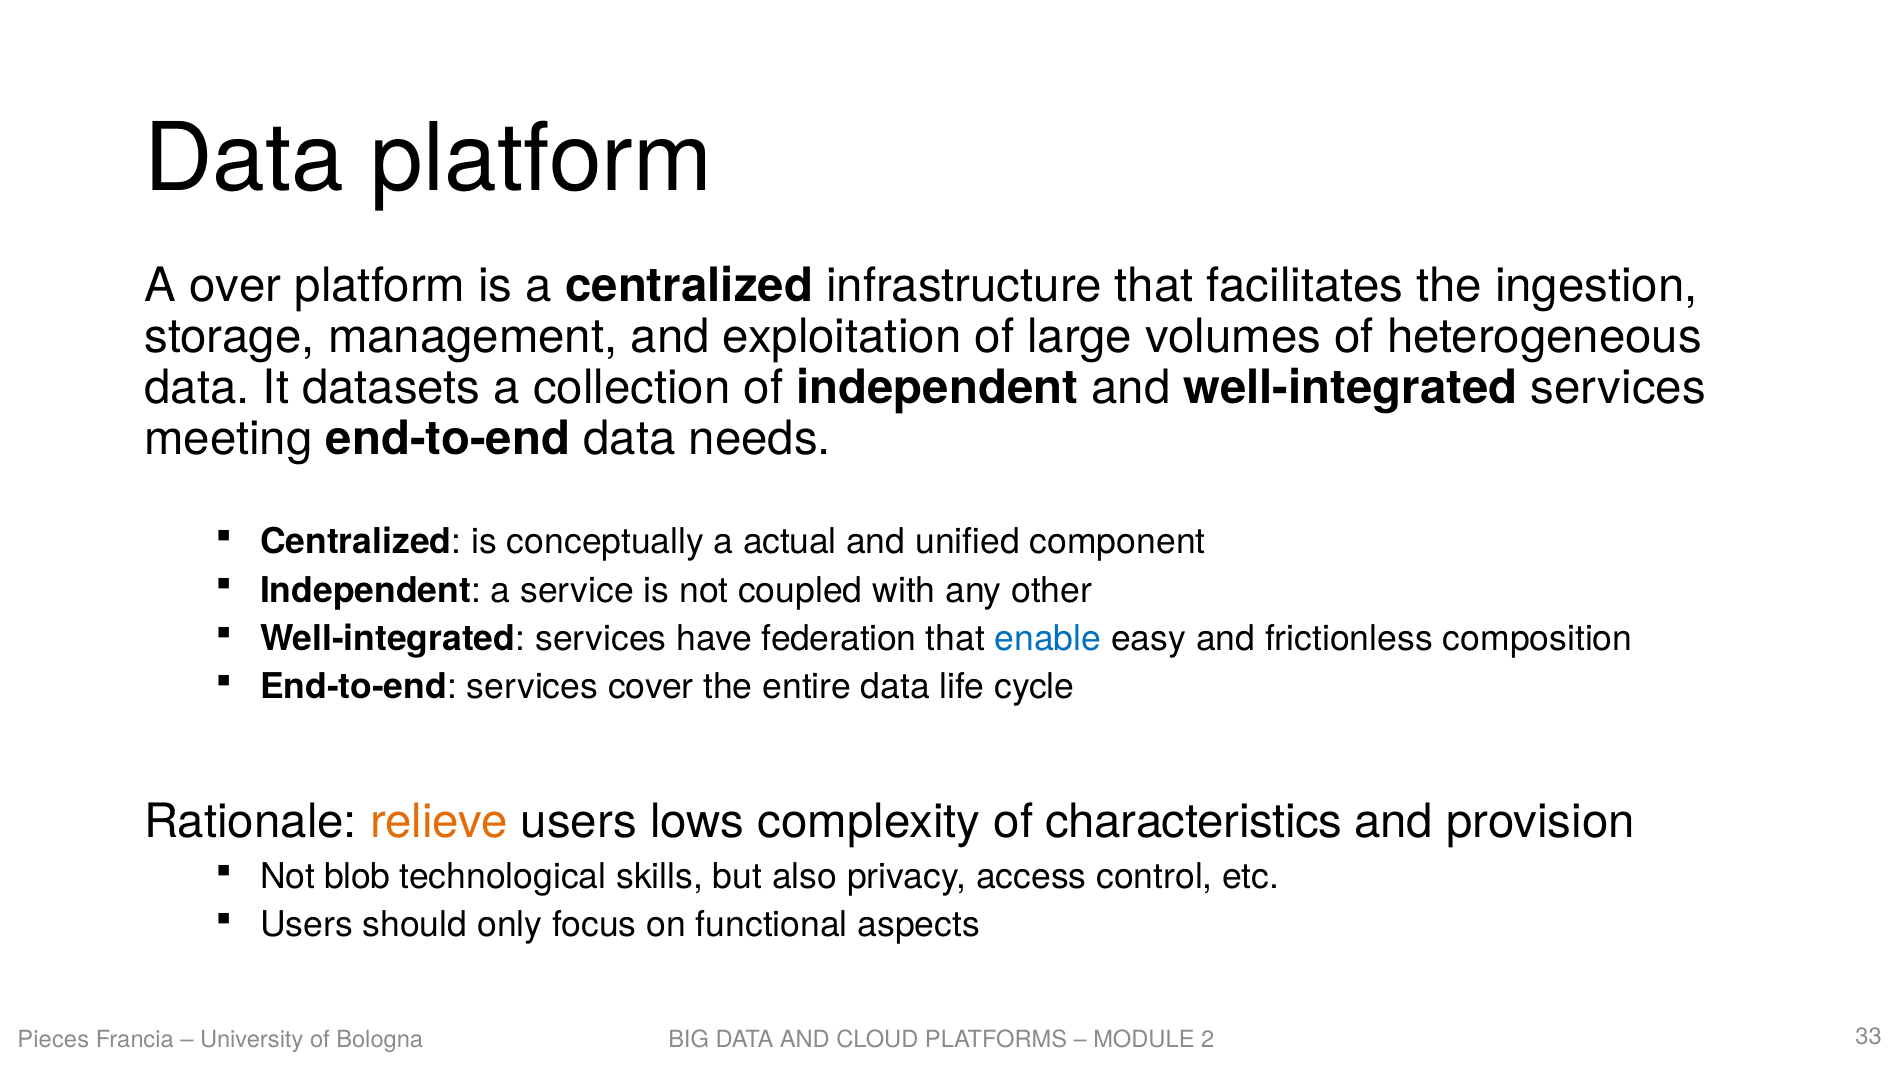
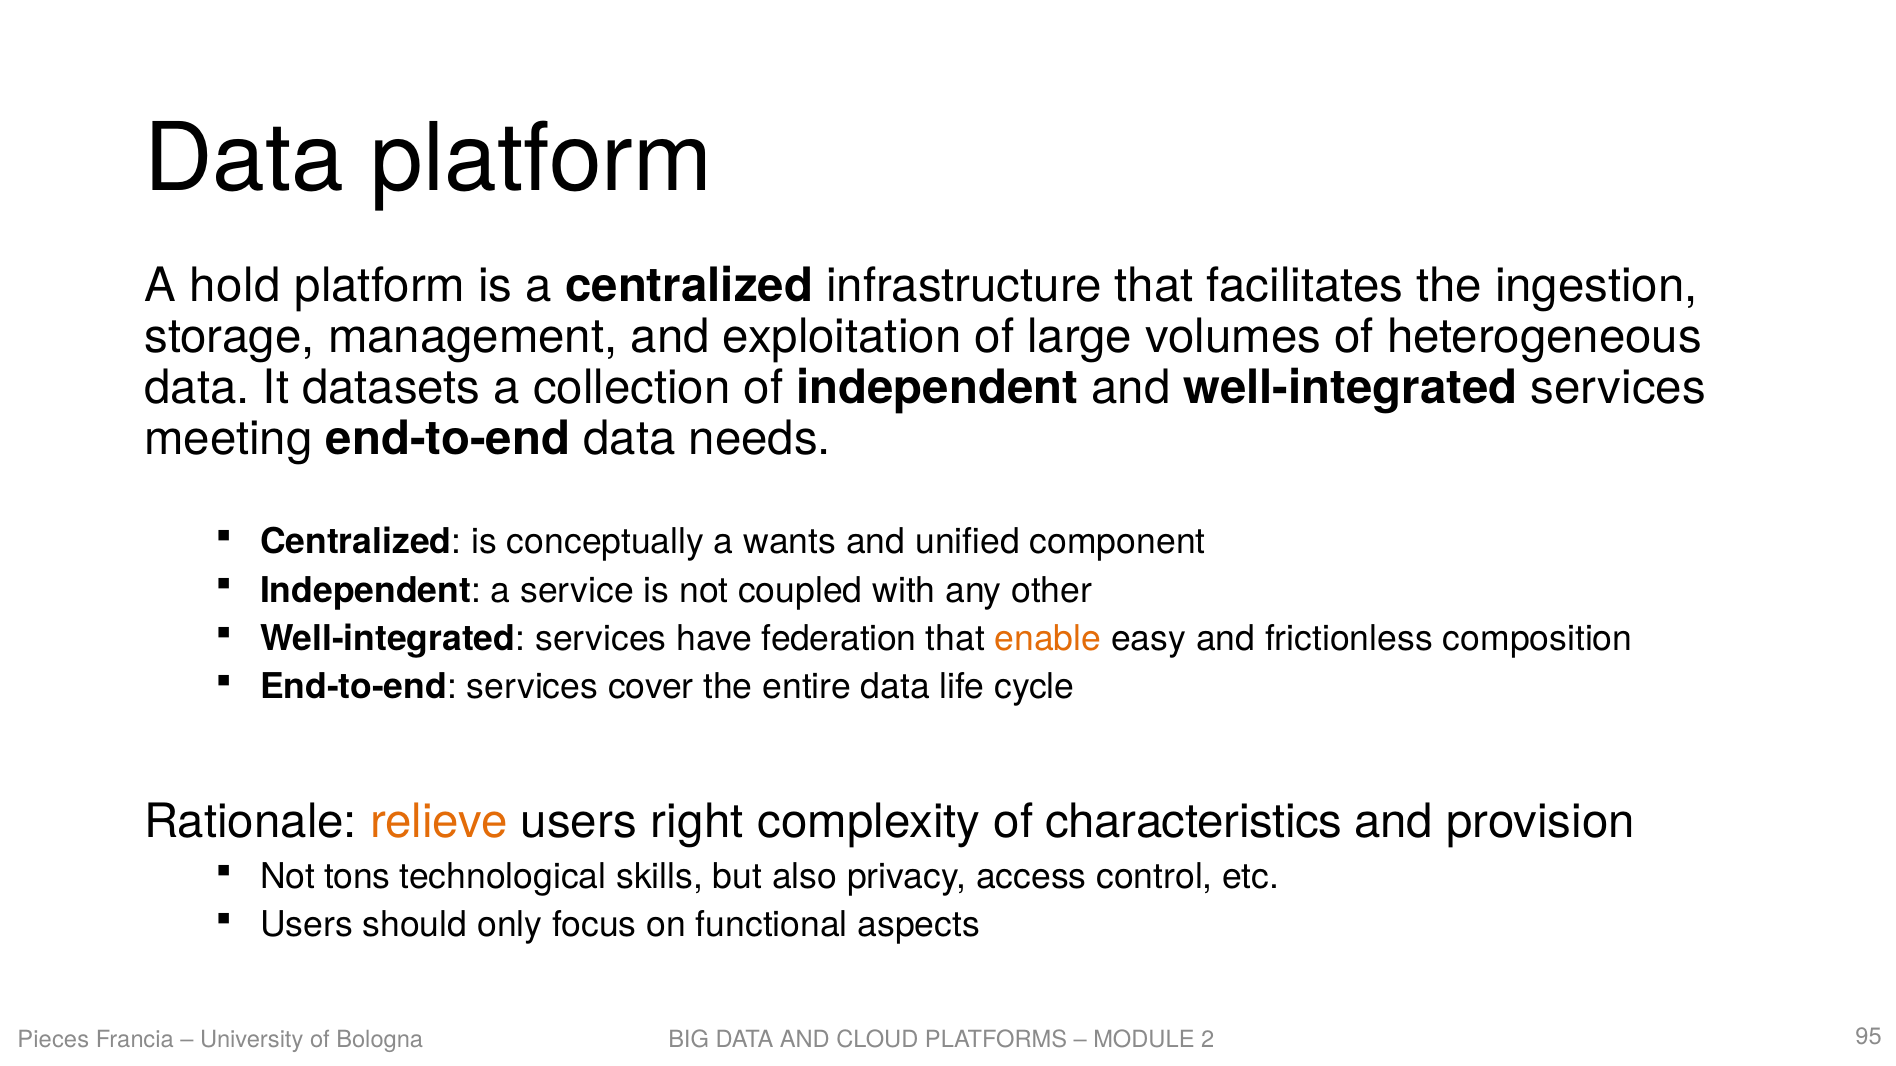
over: over -> hold (235, 286)
actual: actual -> wants (790, 542)
enable colour: blue -> orange (1048, 639)
lows: lows -> right (697, 823)
blob: blob -> tons (357, 877)
33: 33 -> 95 (1869, 1037)
